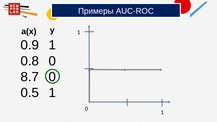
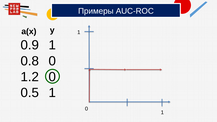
8.7: 8.7 -> 1.2 (30, 77)
